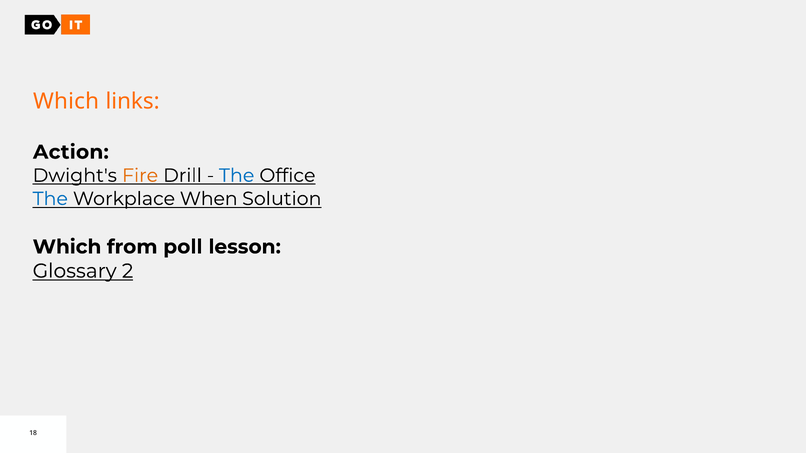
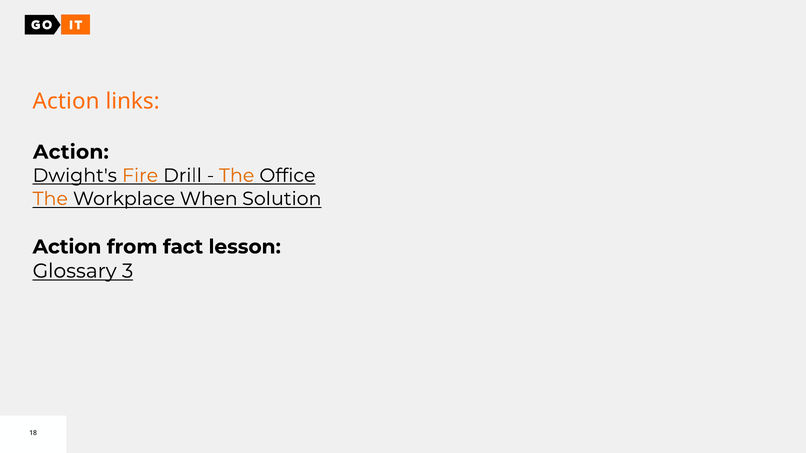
Which: Which -> Action (66, 101)
The colour: blue -> orange (237, 176)
The colour: blue -> orange (50, 199)
Which: Which -> Action (67, 247)
poll: poll -> fact (183, 247)
2: 2 -> 3 (128, 271)
